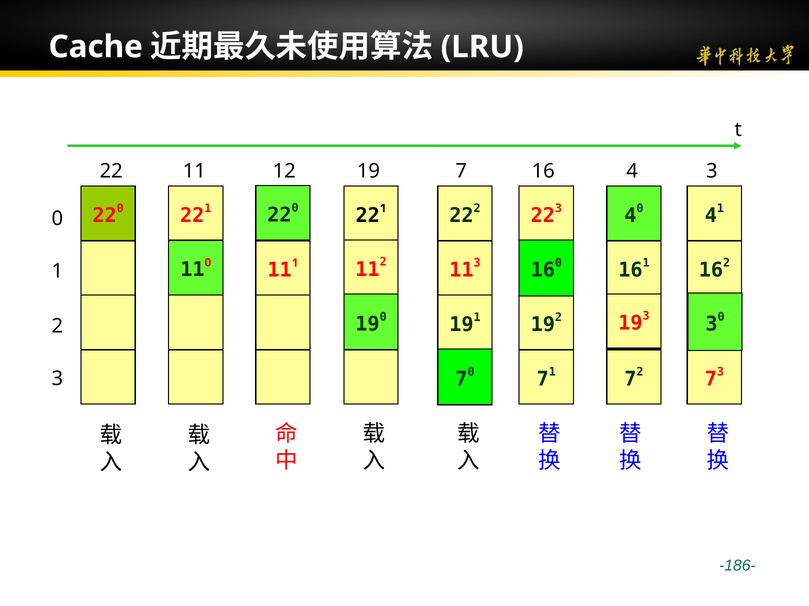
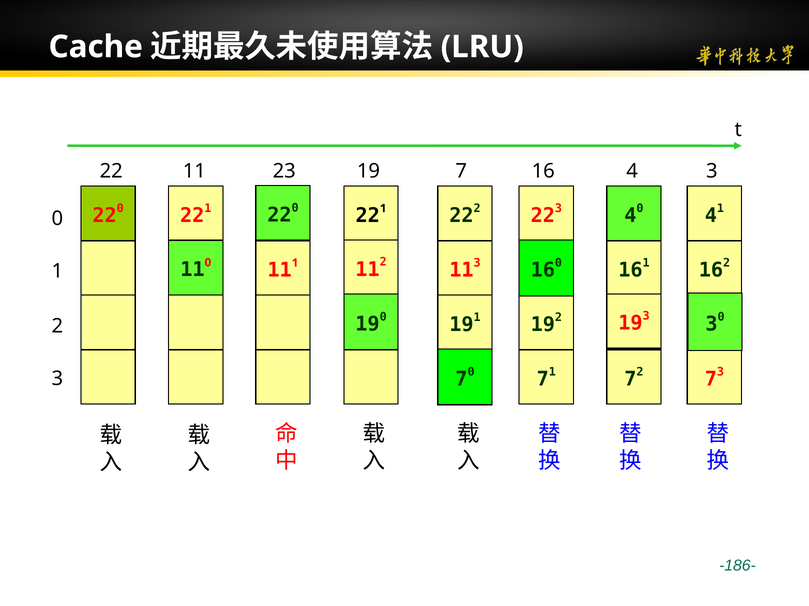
12: 12 -> 23 (284, 171)
